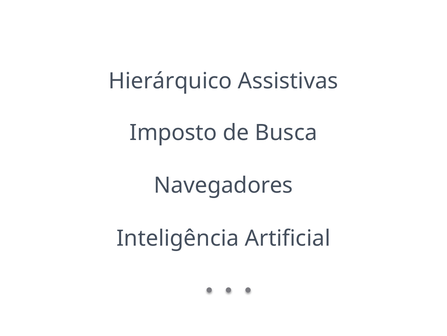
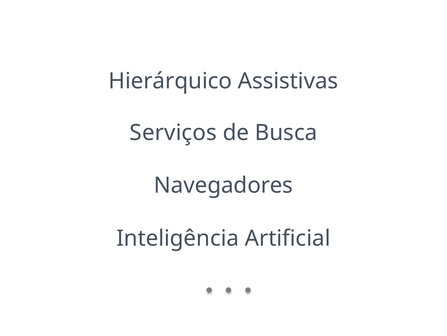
Imposto: Imposto -> Serviços (173, 133)
